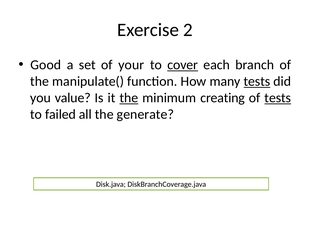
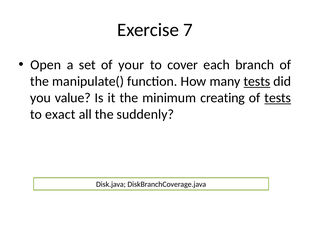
2: 2 -> 7 (188, 30)
Good: Good -> Open (46, 65)
cover underline: present -> none (183, 65)
the underline: present -> none (129, 98)
failed: failed -> exact (60, 115)
generate: generate -> suddenly (145, 115)
